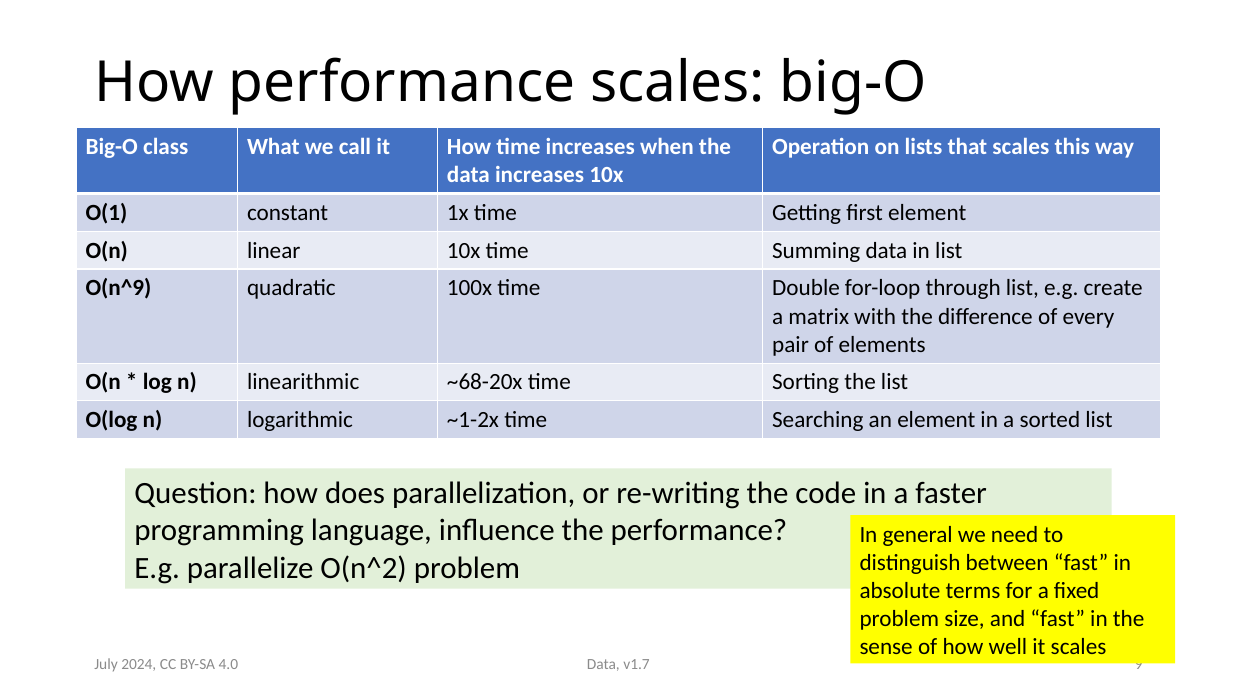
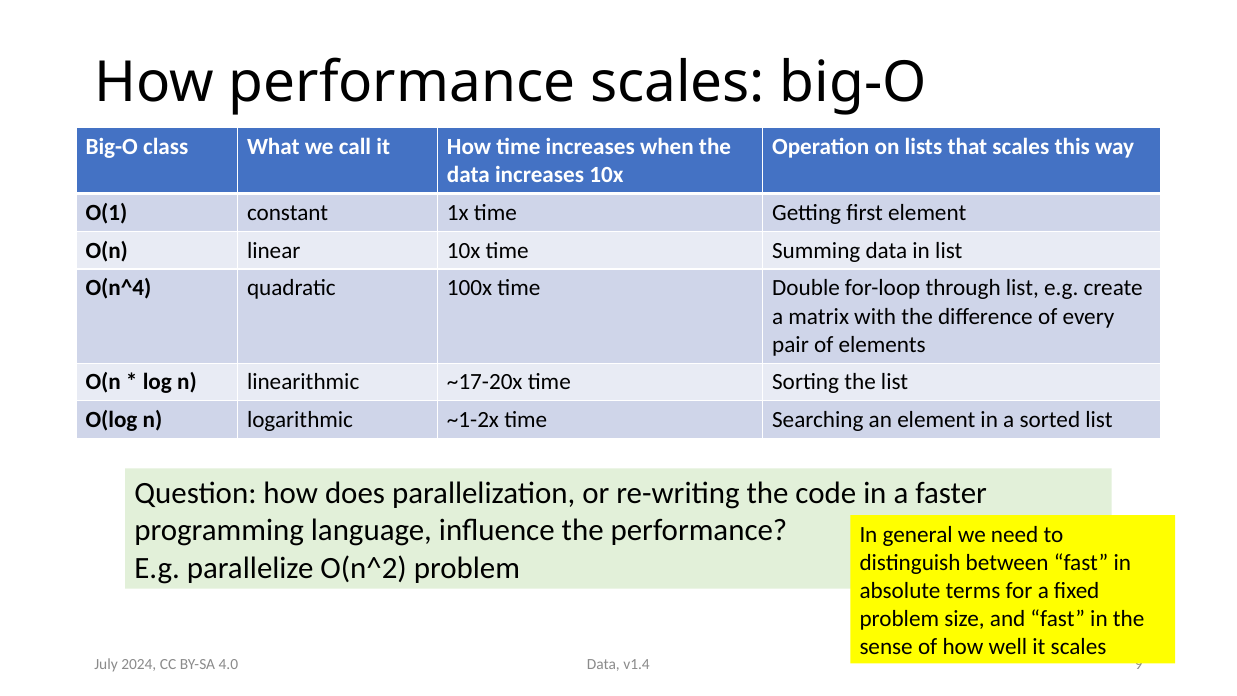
O(n^9: O(n^9 -> O(n^4 (118, 288)
~68-20x: ~68-20x -> ~17-20x (485, 382)
v1.7: v1.7 -> v1.4 (637, 664)
